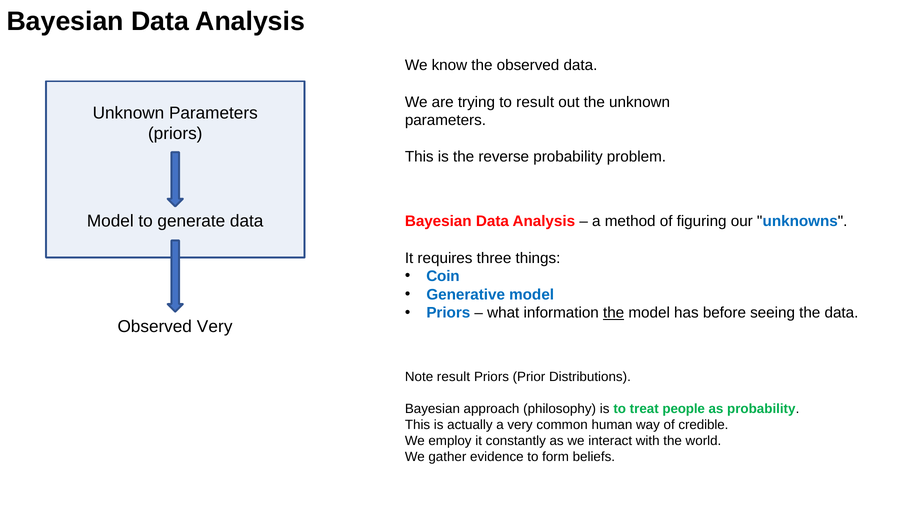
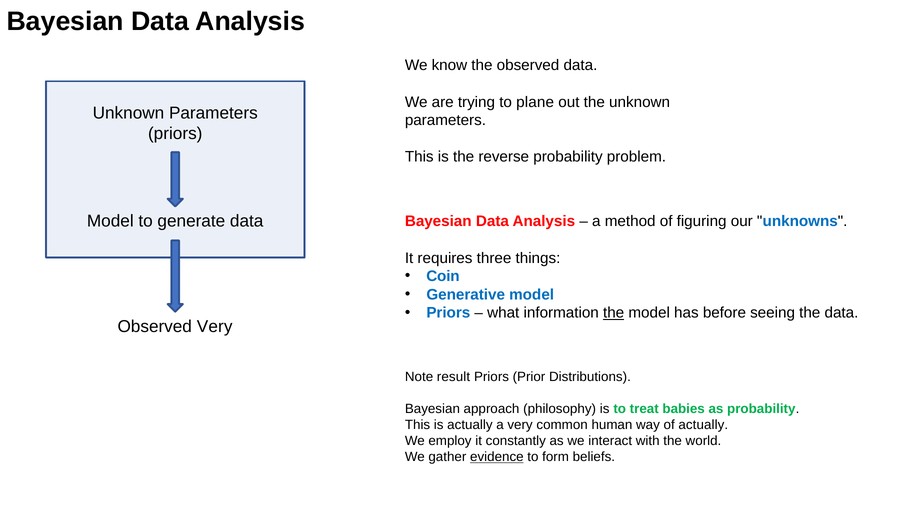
to result: result -> plane (535, 102)
people: people -> babies (684, 409)
of credible: credible -> actually (703, 425)
evidence underline: none -> present (497, 457)
